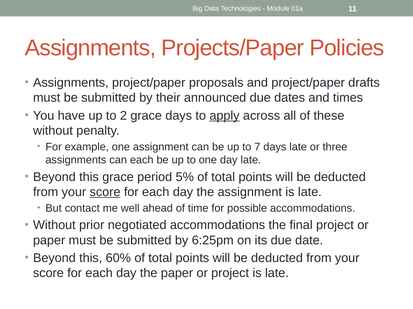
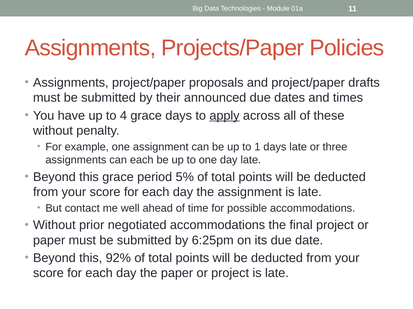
2: 2 -> 4 (123, 116)
7: 7 -> 1 (257, 147)
score underline: present -> none (105, 192)
60%: 60% -> 92% (118, 259)
